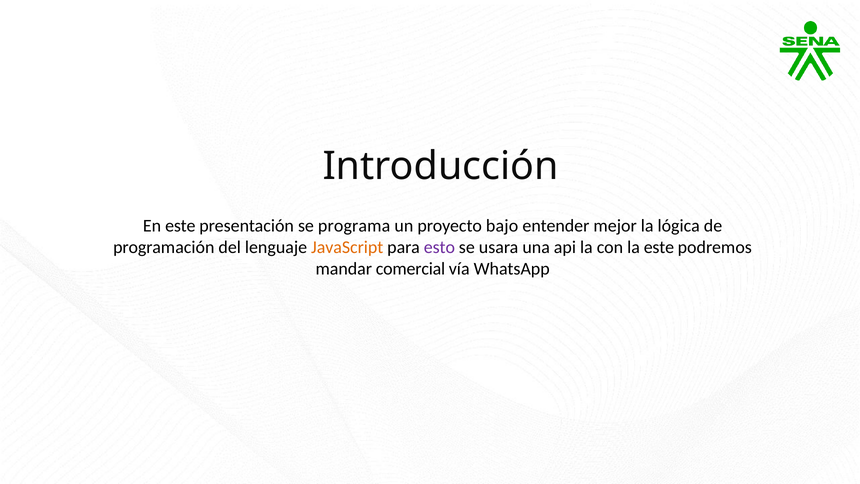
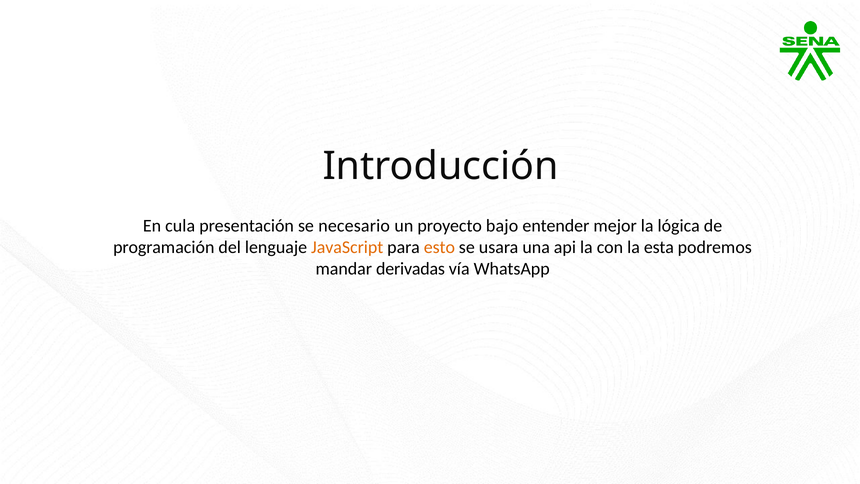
En este: este -> cula (180, 226)
programa: programa -> necesario (354, 226)
esto colour: purple -> orange (439, 247)
la este: este -> esta (659, 247)
comercial: comercial -> derivadas (411, 269)
